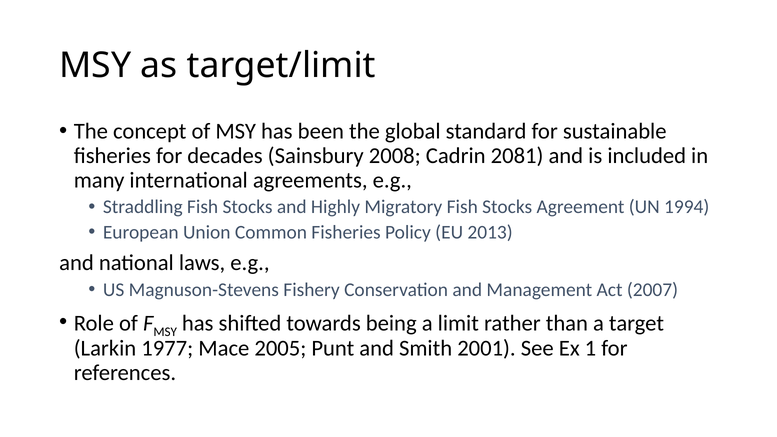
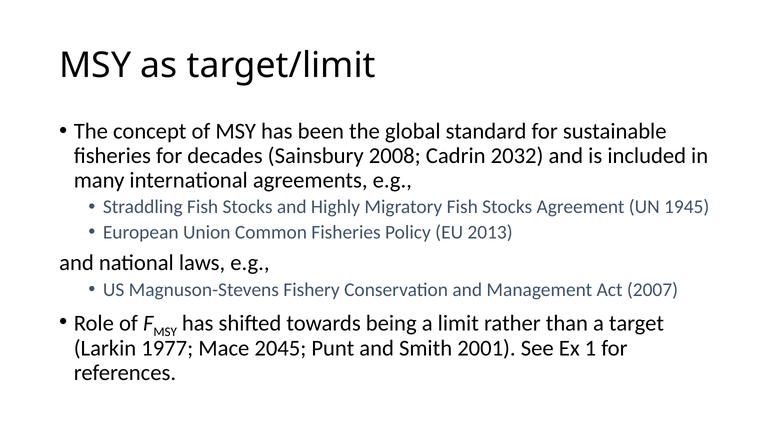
2081: 2081 -> 2032 (517, 156)
1994: 1994 -> 1945 (687, 207)
2005: 2005 -> 2045 (280, 348)
